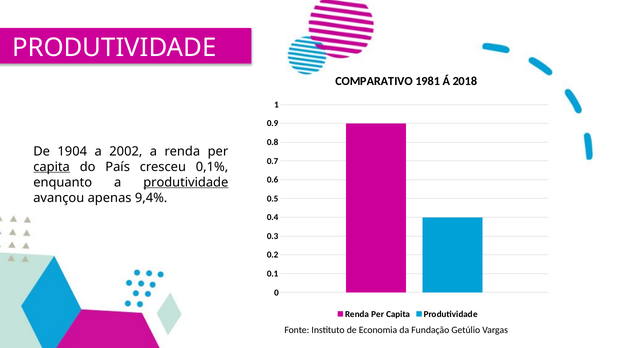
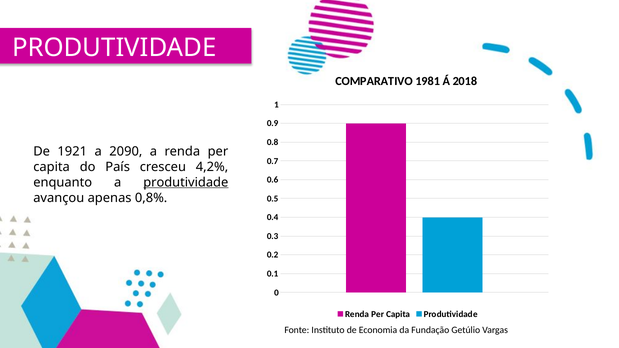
1904: 1904 -> 1921 (72, 151)
2002: 2002 -> 2090 (126, 151)
capita underline: present -> none (52, 167)
0,1%: 0,1% -> 4,2% (212, 167)
9,4%: 9,4% -> 0,8% (151, 198)
